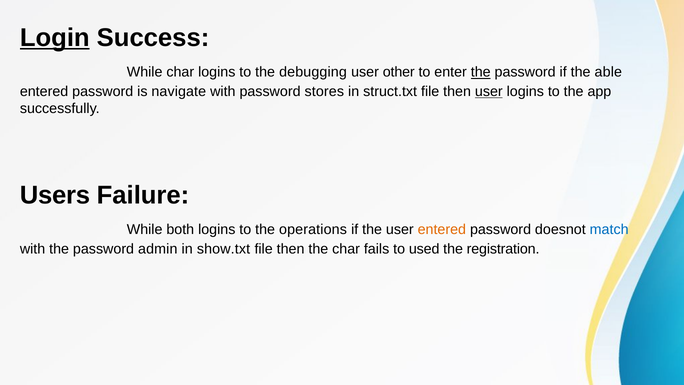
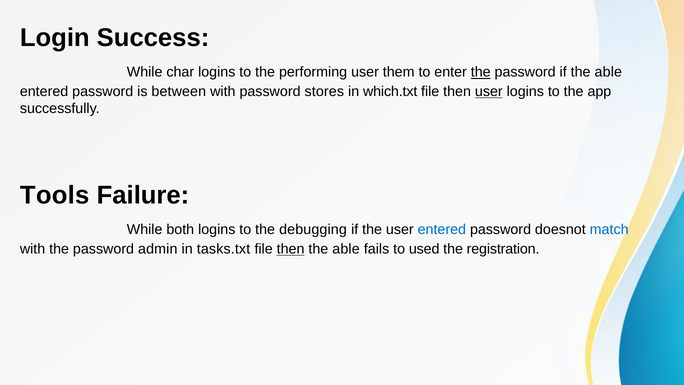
Login underline: present -> none (55, 38)
debugging: debugging -> performing (313, 72)
other: other -> them (399, 72)
navigate: navigate -> between (179, 92)
struct.txt: struct.txt -> which.txt (390, 92)
Users: Users -> Tools (55, 195)
operations: operations -> debugging (313, 230)
entered colour: orange -> blue (442, 230)
show.txt: show.txt -> tasks.txt (224, 249)
then underline: none -> present (291, 249)
char: char -> able (346, 249)
